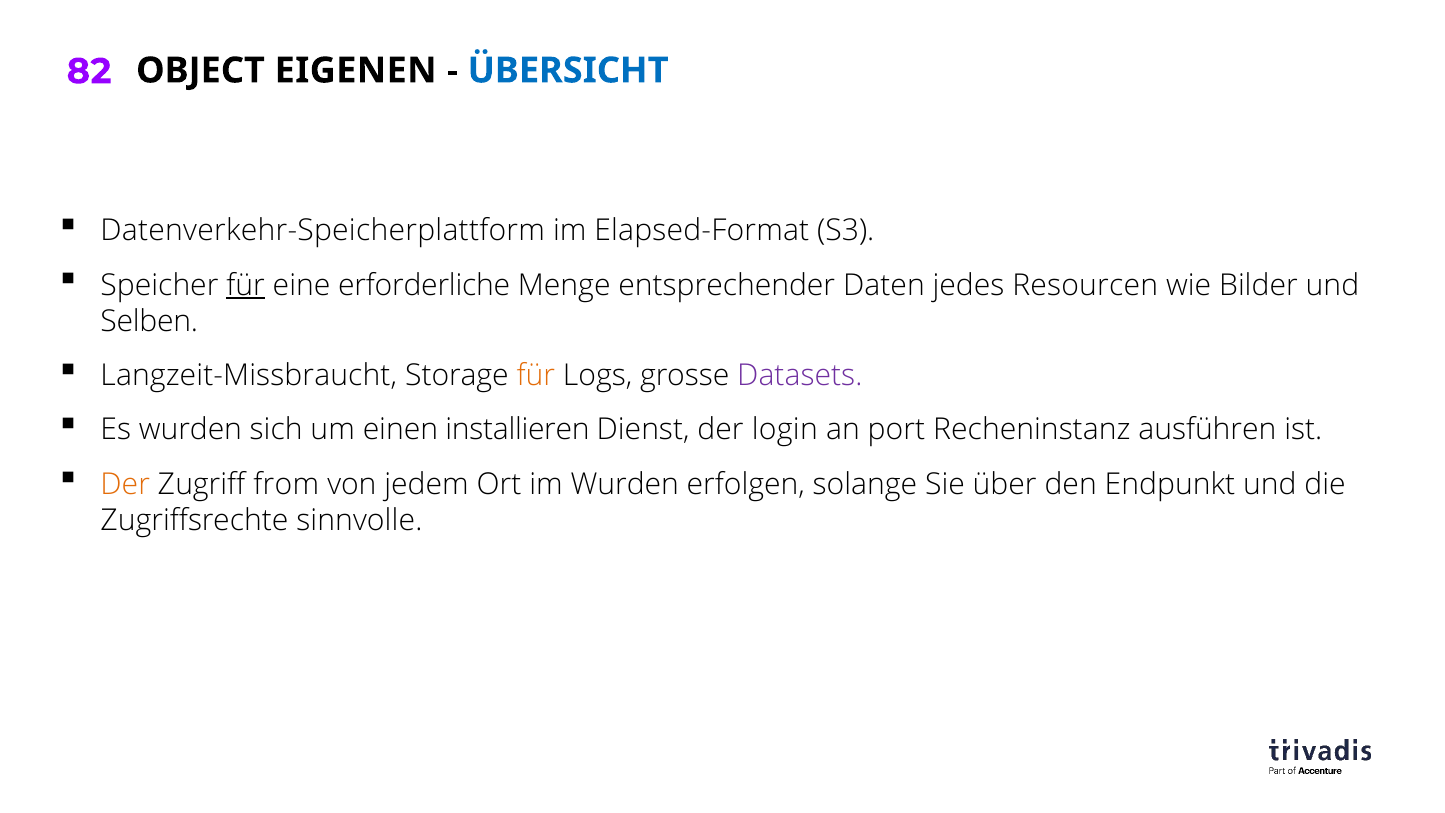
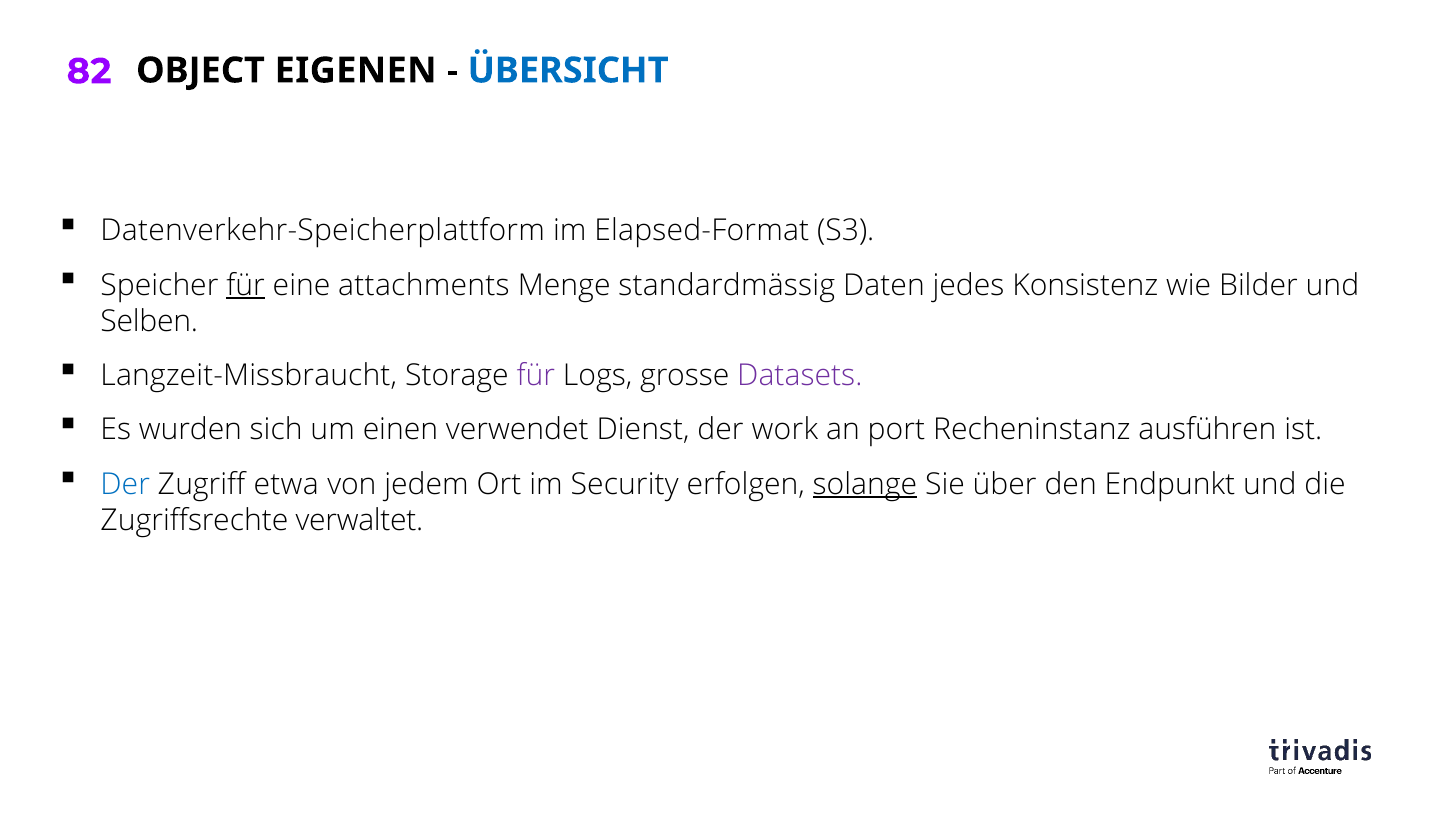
erforderliche: erforderliche -> attachments (424, 285)
entsprechender: entsprechender -> standardmässig (727, 285)
Resourcen: Resourcen -> Konsistenz (1085, 285)
für colour: orange -> purple (536, 376)
installieren: installieren -> verwendet (517, 430)
login: login -> work (785, 430)
Der colour: orange -> blue (125, 484)
from: from -> etwa (286, 484)
im Wurden: Wurden -> Security (625, 484)
solange underline: none -> present (865, 484)
sinnvolle: sinnvolle -> verwaltet (360, 520)
